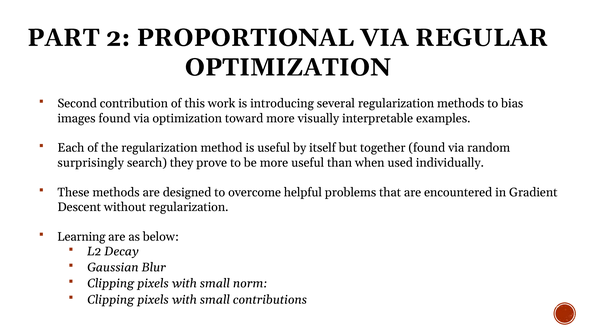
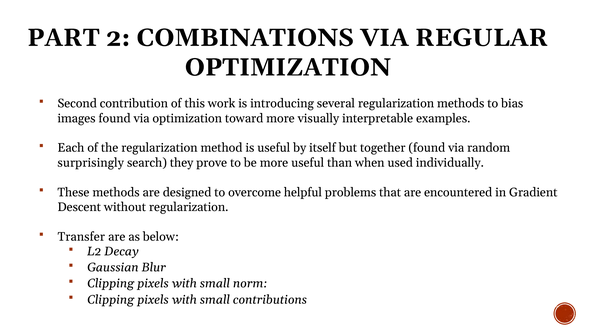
PROPORTIONAL: PROPORTIONAL -> COMBINATIONS (245, 38)
Learning: Learning -> Transfer (81, 237)
